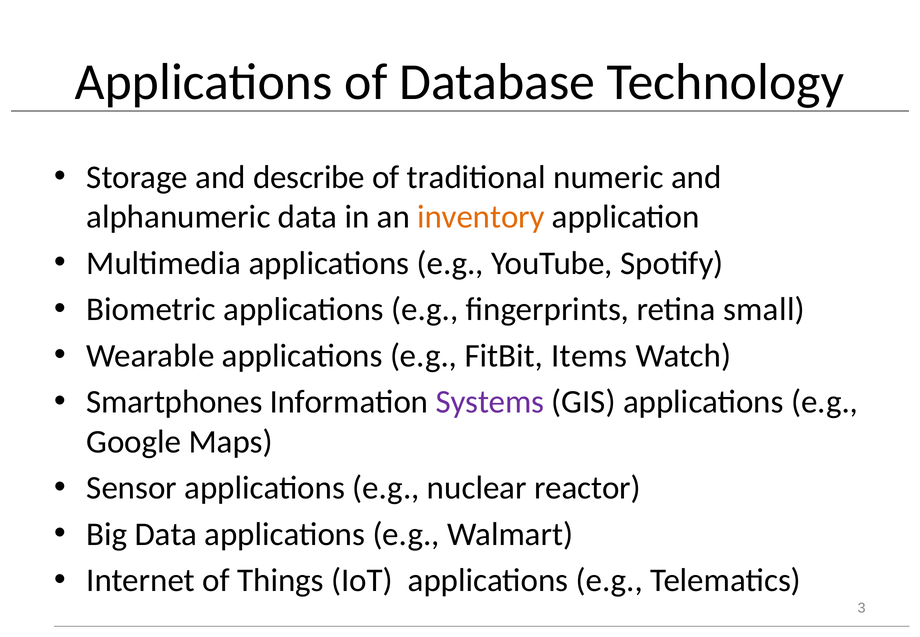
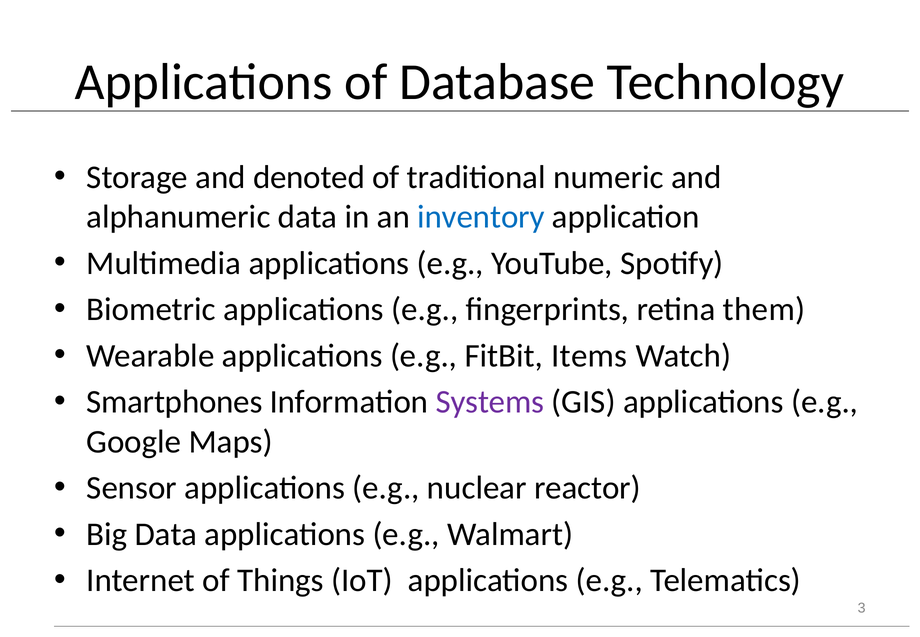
describe: describe -> denoted (309, 177)
inventory colour: orange -> blue (481, 217)
small: small -> them (764, 309)
